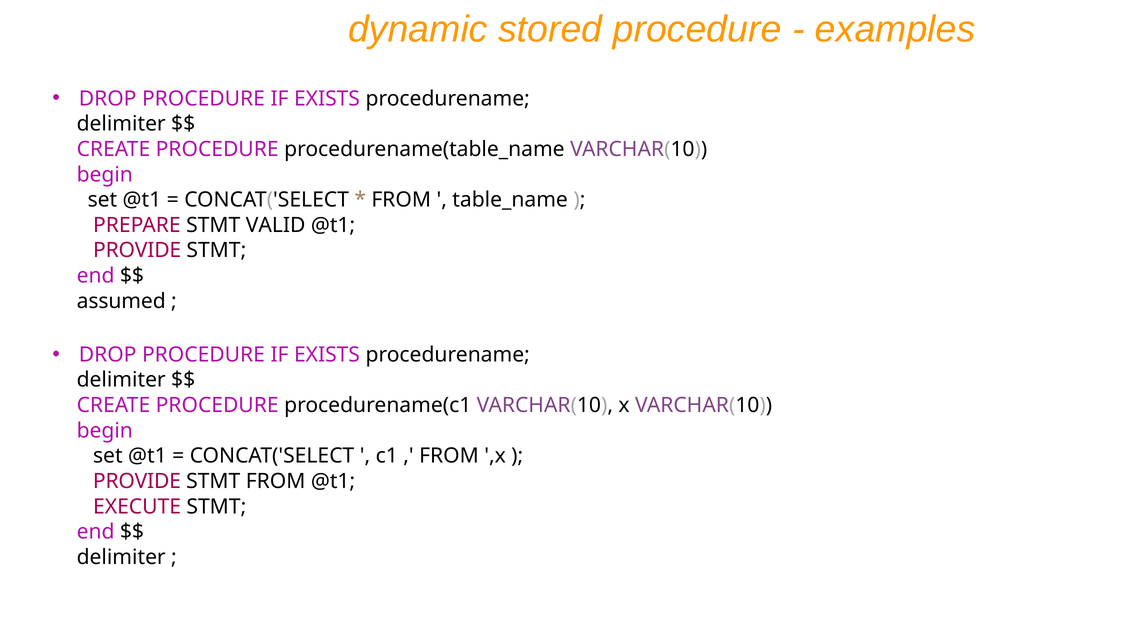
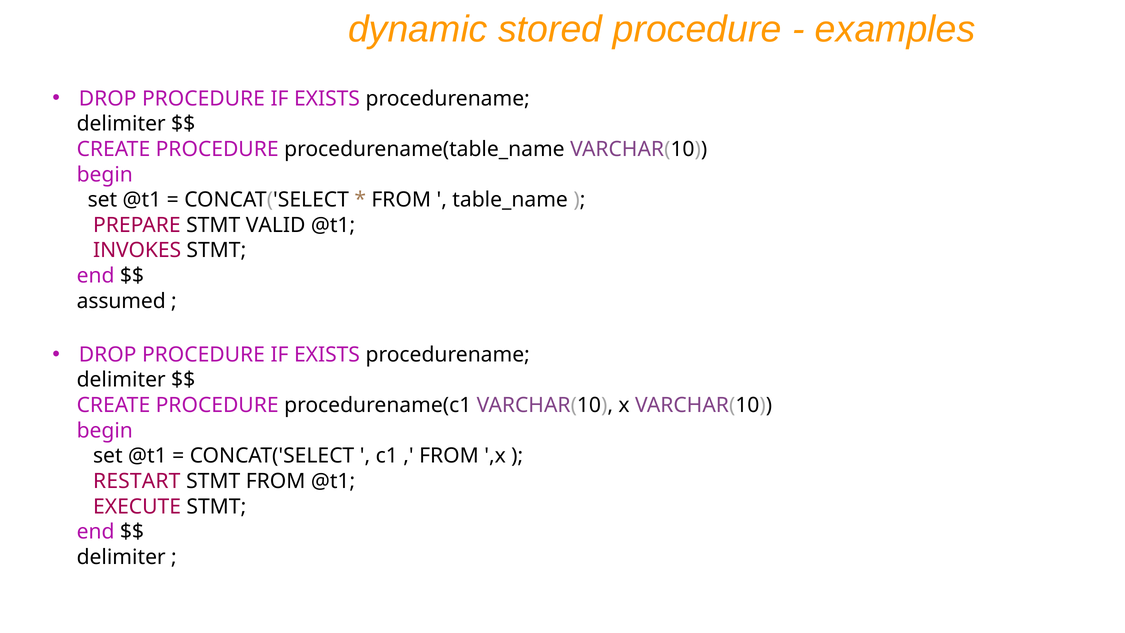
PROVIDE: PROVIDE -> INVOKES (137, 250)
PROVIDE: PROVIDE -> RESTART (137, 481)
